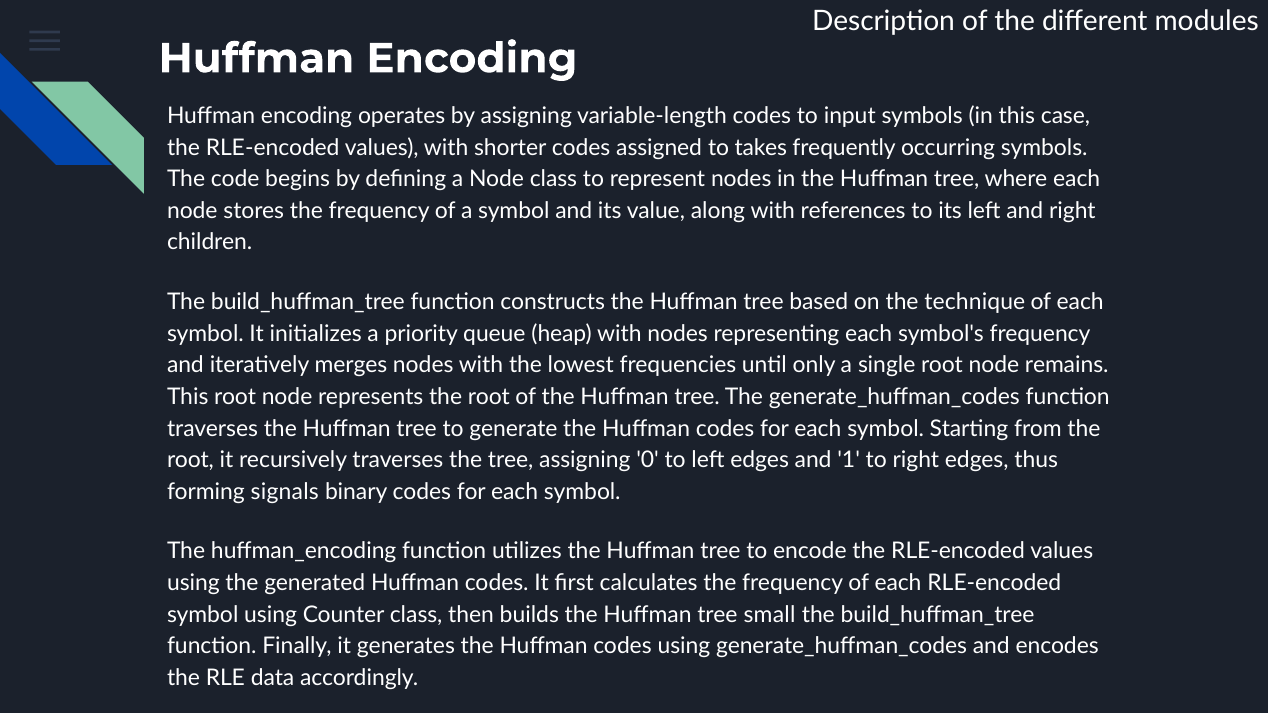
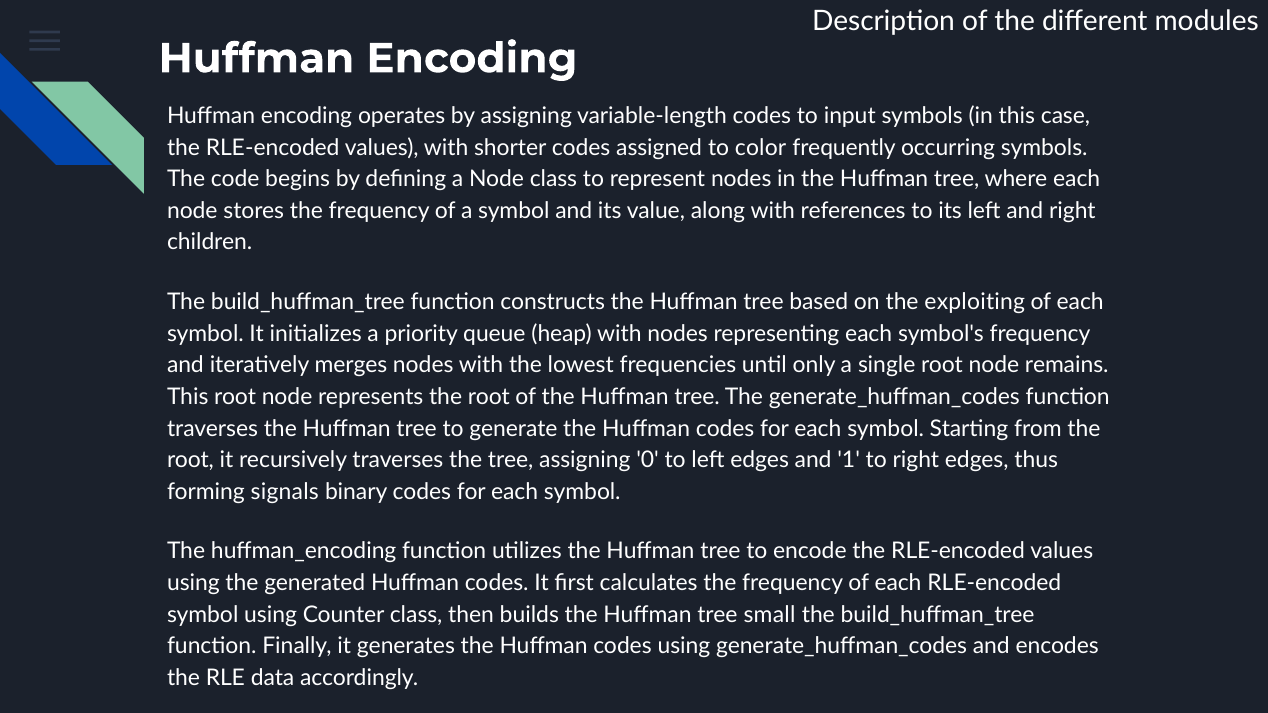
takes: takes -> color (761, 148)
technique: technique -> exploiting (975, 302)
